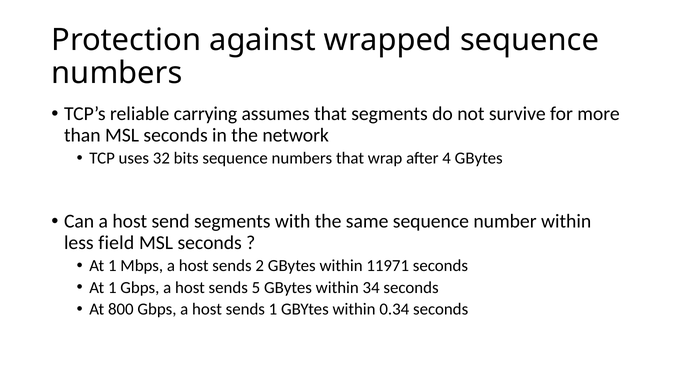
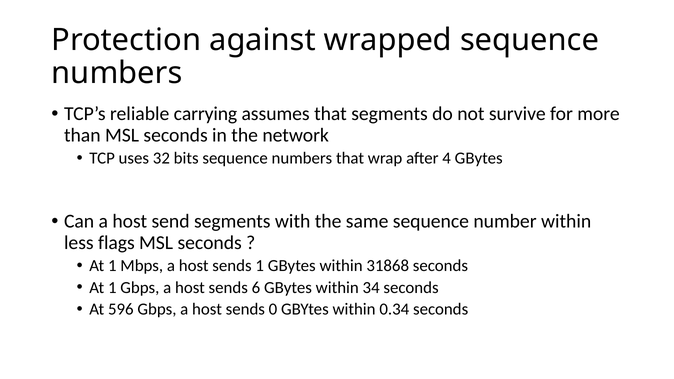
field: field -> flags (116, 243)
sends 2: 2 -> 1 (260, 266)
11971: 11971 -> 31868 (388, 266)
5: 5 -> 6 (256, 288)
800: 800 -> 596 (121, 309)
sends 1: 1 -> 0 (273, 309)
